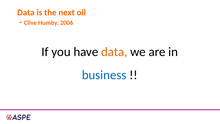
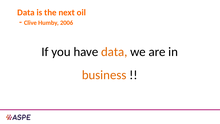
business colour: blue -> orange (104, 75)
